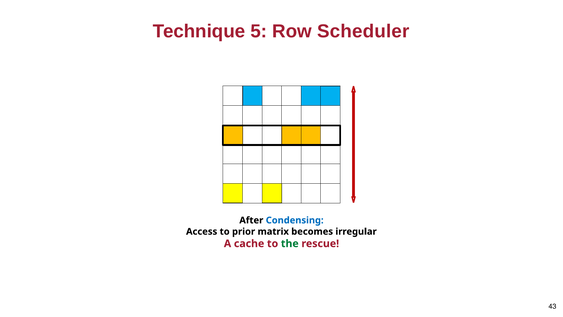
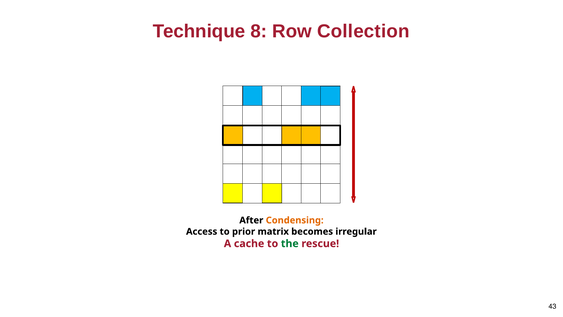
5: 5 -> 8 (259, 31)
Scheduler: Scheduler -> Collection (363, 31)
Condensing colour: blue -> orange (295, 220)
